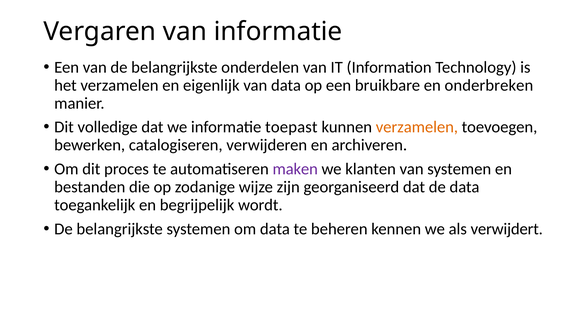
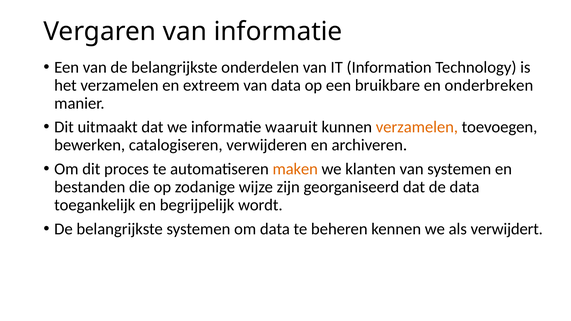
eigenlijk: eigenlijk -> extreem (211, 85)
volledige: volledige -> uitmaakt (108, 127)
toepast: toepast -> waaruit (291, 127)
maken colour: purple -> orange (295, 169)
